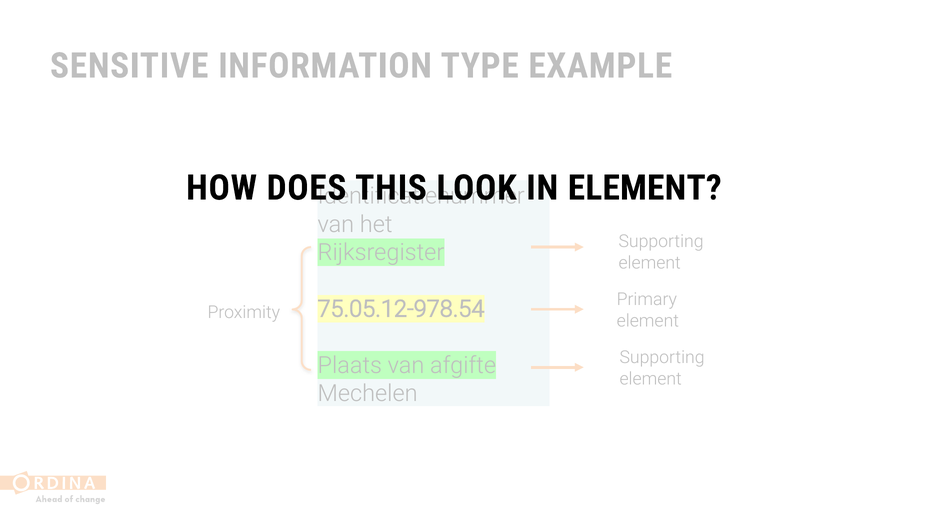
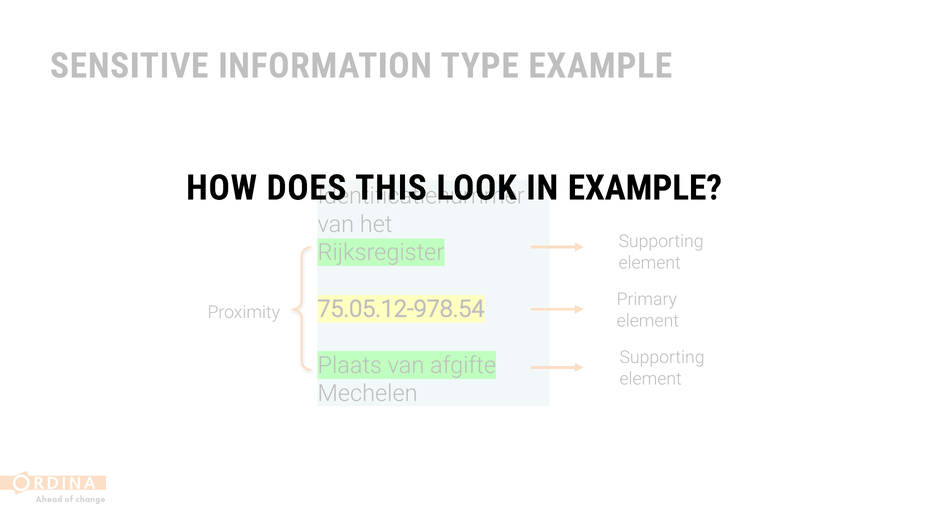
IN ELEMENT: ELEMENT -> EXAMPLE (645, 188)
